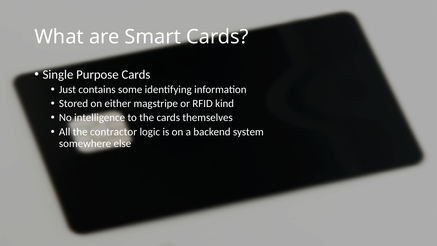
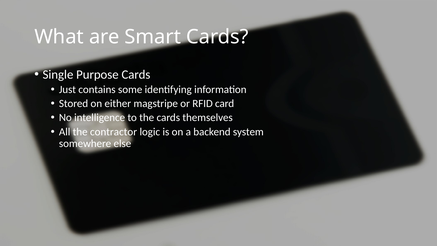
kind: kind -> card (225, 104)
